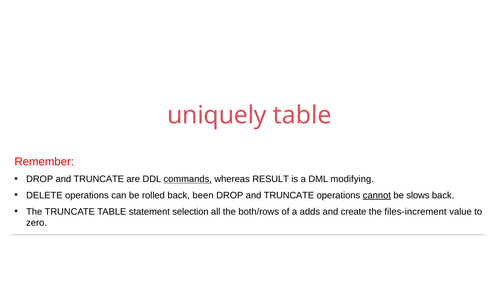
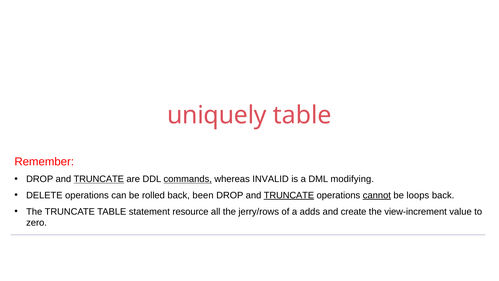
TRUNCATE underline: none -> present (99, 179)
RESULT: RESULT -> INVALID (271, 179)
TRUNCATE underline: none -> present (289, 195)
slows: slows -> loops (418, 195)
selection: selection -> resource (190, 211)
both/rows: both/rows -> jerry/rows (259, 211)
files-increment: files-increment -> view-increment (416, 211)
